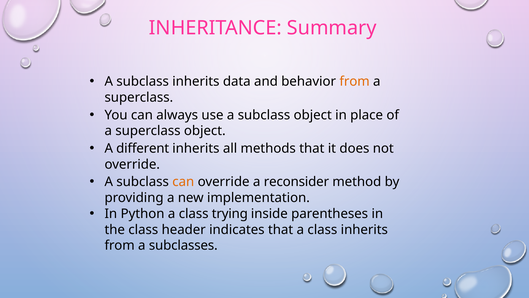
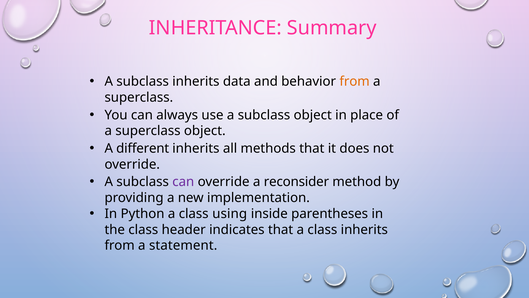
can colour: orange -> purple (183, 182)
trying: trying -> using (230, 213)
subclasses: subclasses -> statement (183, 245)
